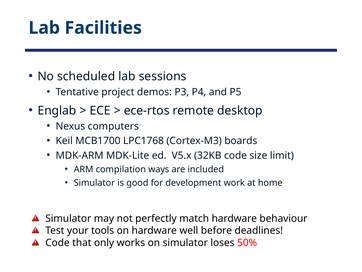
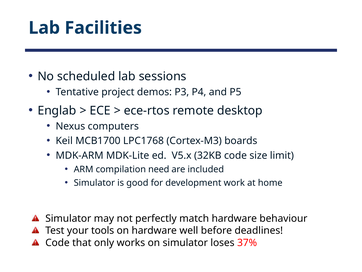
ways: ways -> need (159, 169)
50%: 50% -> 37% (247, 242)
